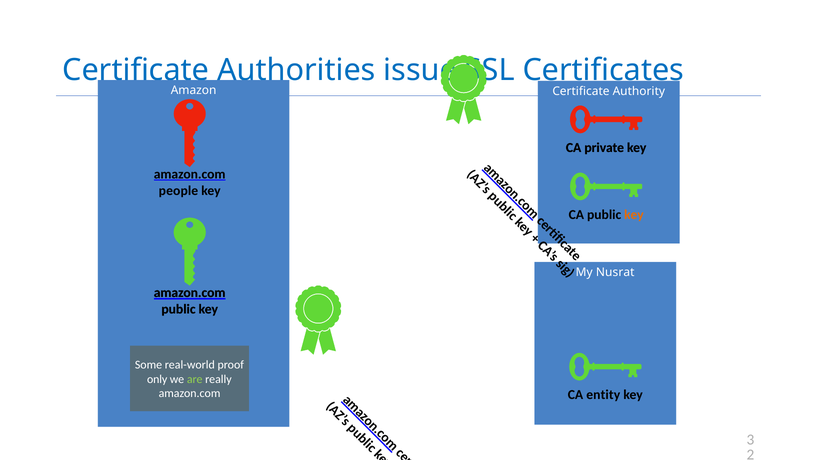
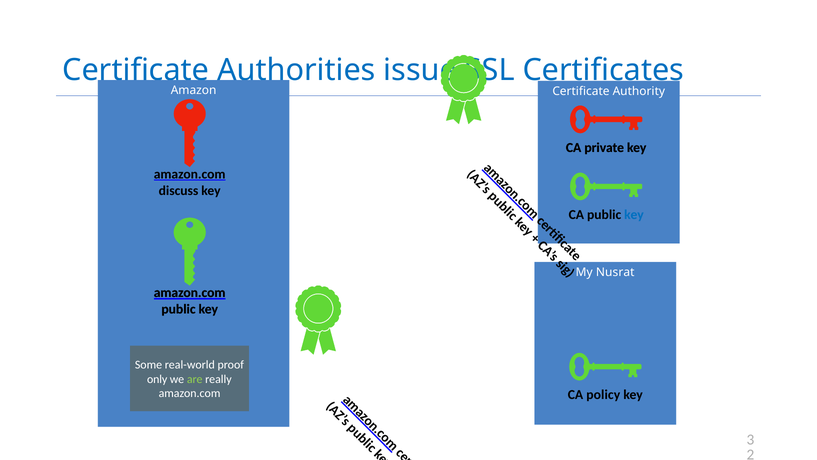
people: people -> discuss (179, 191)
key colour: orange -> blue (634, 215)
entity: entity -> policy (603, 395)
